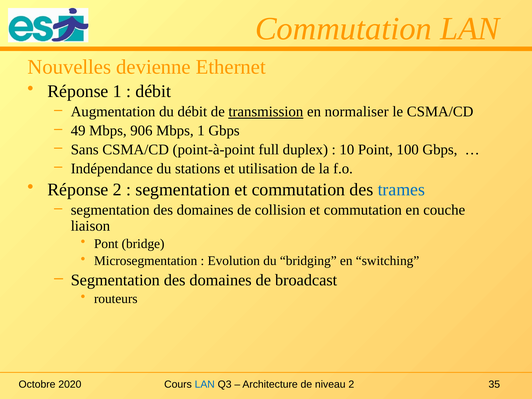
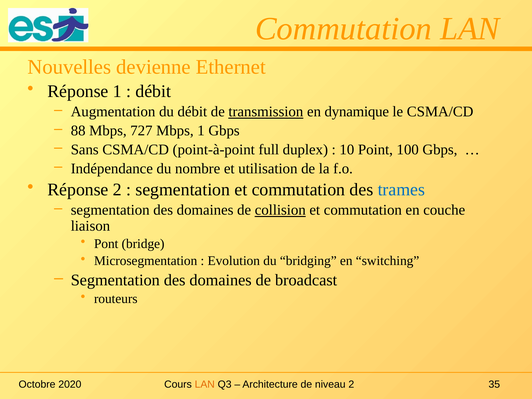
normaliser: normaliser -> dynamique (357, 112)
49: 49 -> 88 (78, 131)
906: 906 -> 727 (141, 131)
stations: stations -> nombre (198, 169)
collision underline: none -> present (280, 210)
LAN colour: blue -> orange (205, 385)
